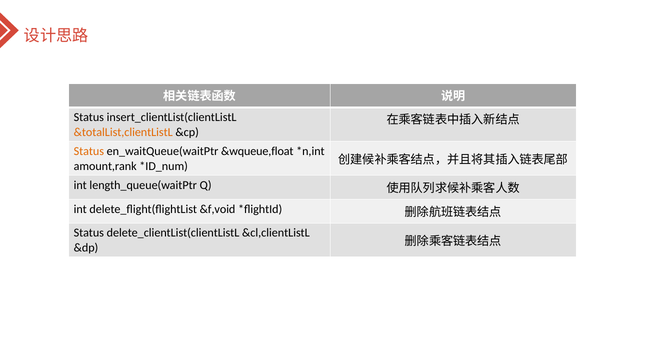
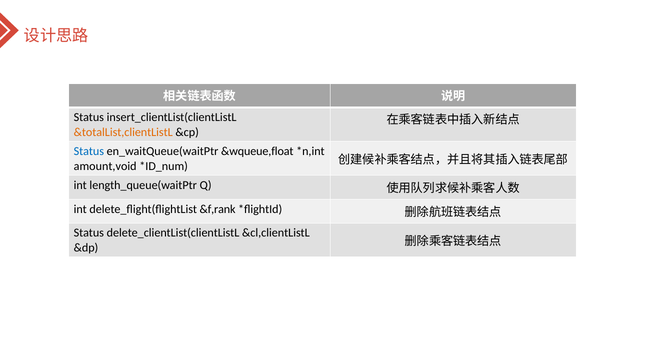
Status colour: orange -> blue (89, 151)
amount,rank: amount,rank -> amount,void (105, 166)
&f,void: &f,void -> &f,rank (218, 209)
